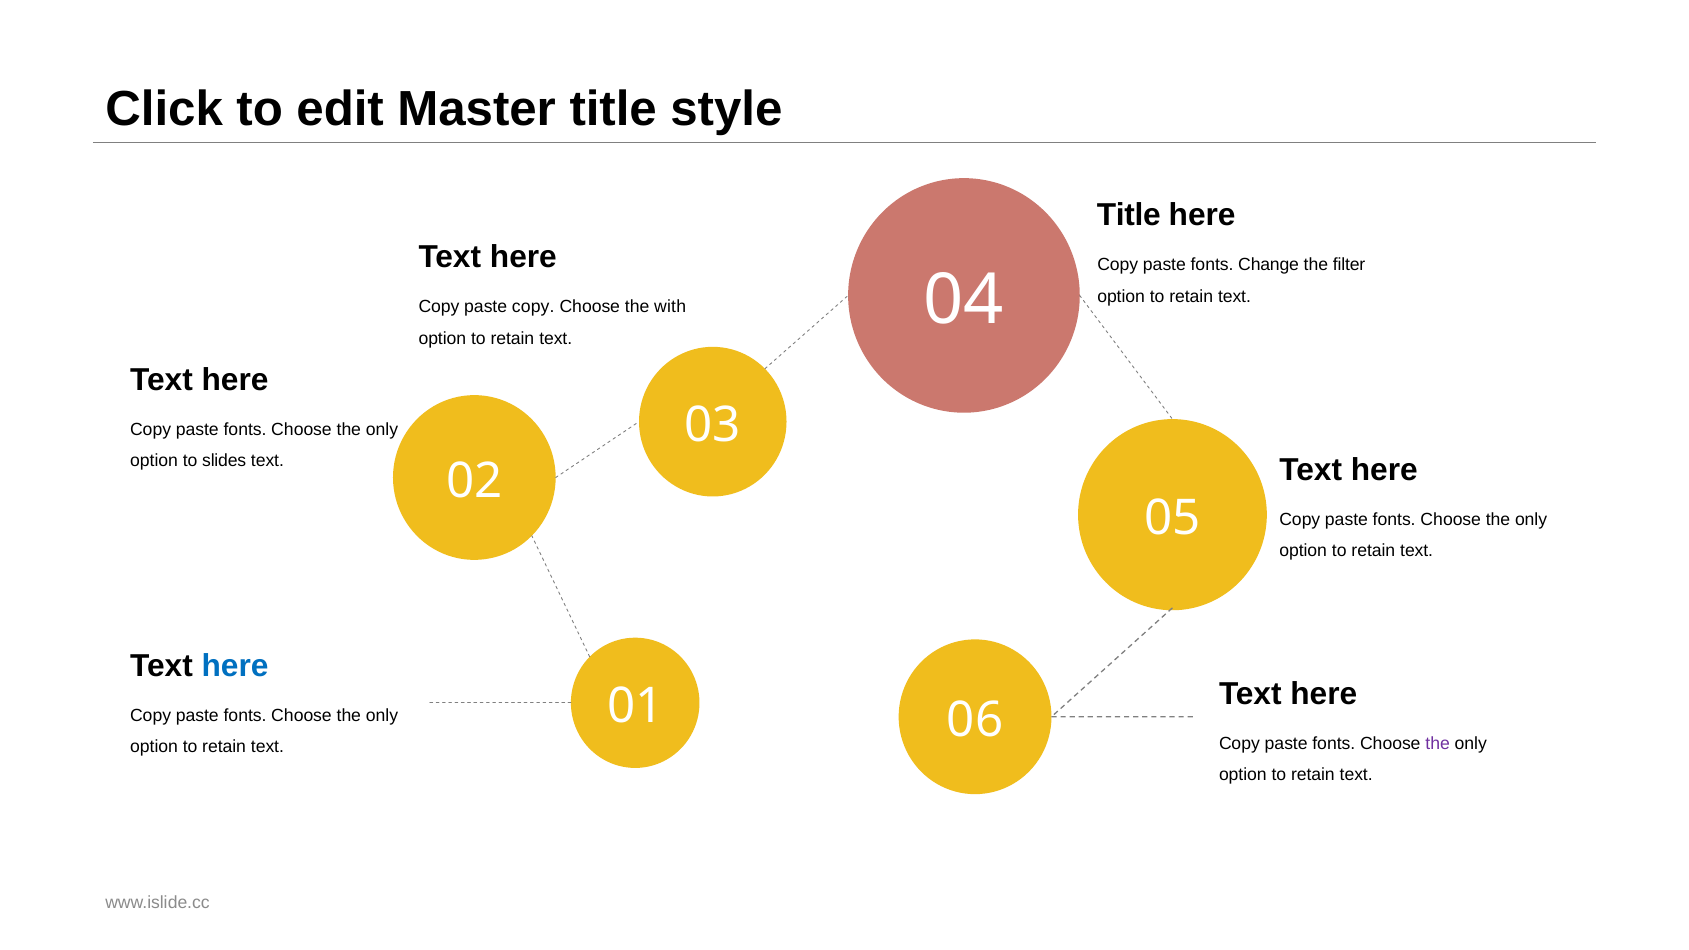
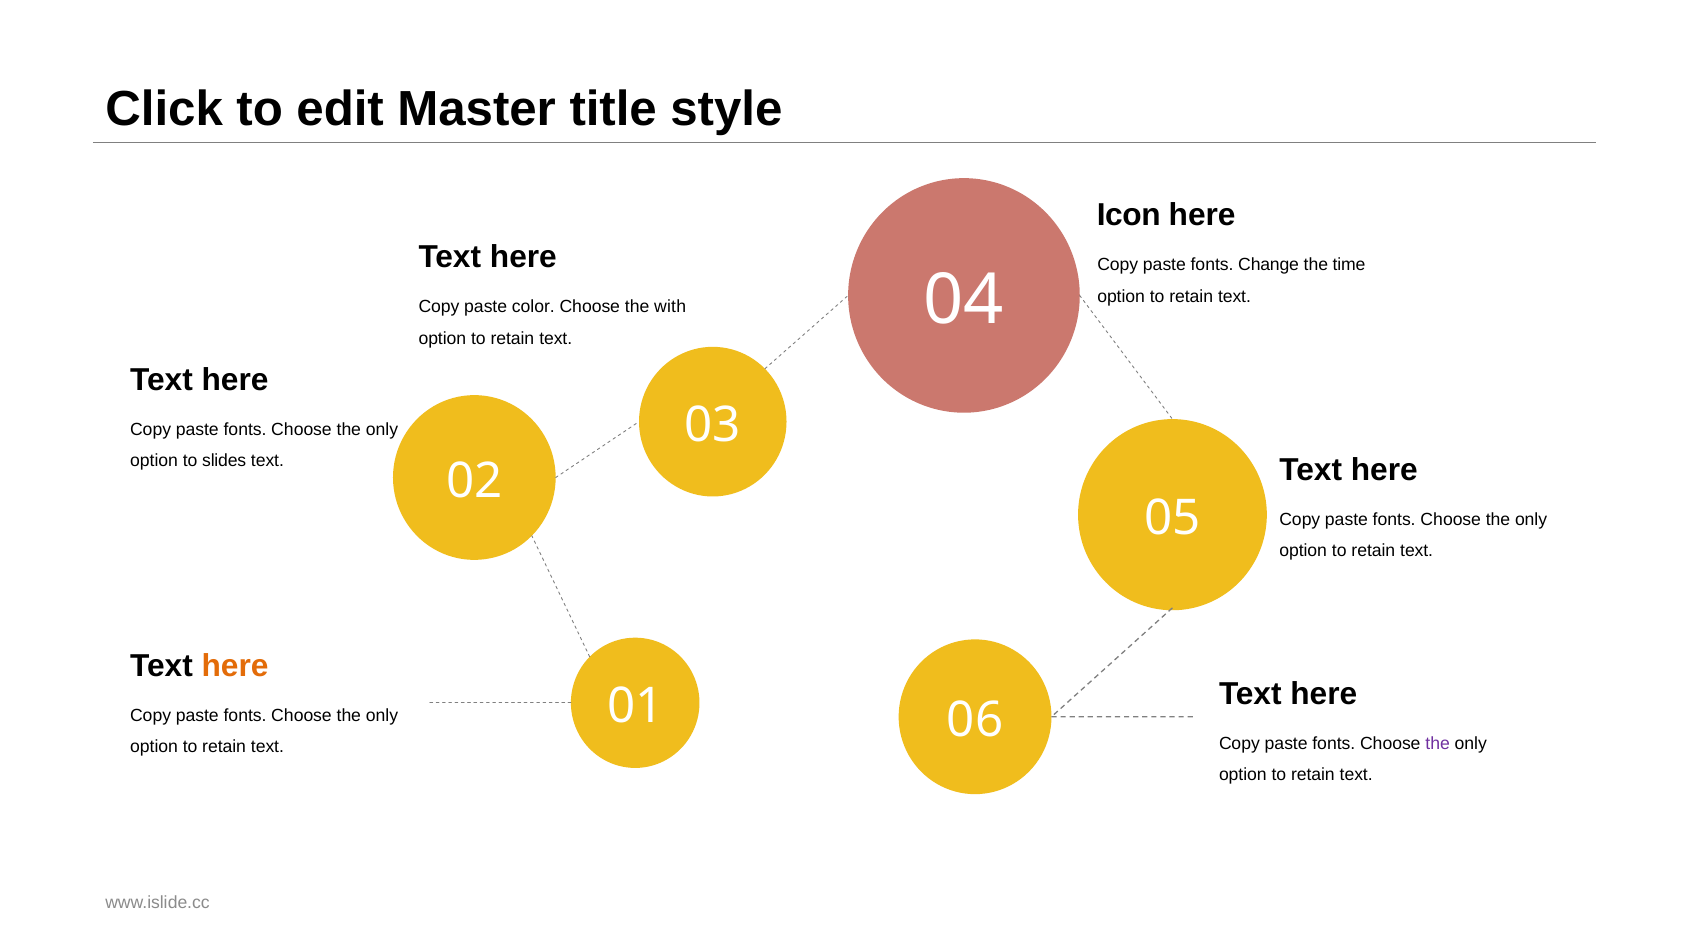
Title: Title -> Icon (1129, 215)
filter: filter -> time (1349, 265)
paste copy: copy -> color (533, 307)
here colour: blue -> orange (235, 666)
